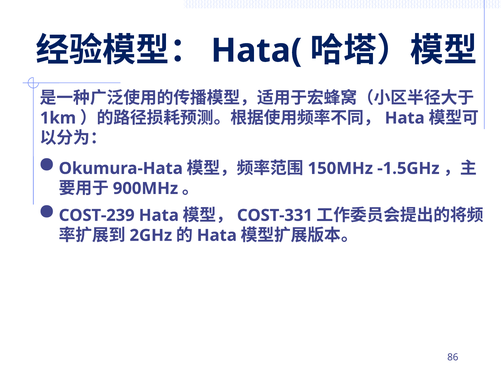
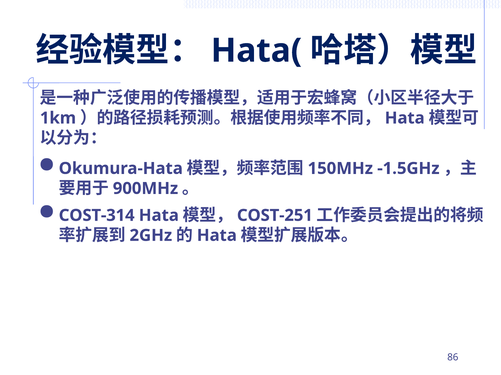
COST-239: COST-239 -> COST-314 (97, 216)
COST-331: COST-331 -> COST-251 (275, 216)
